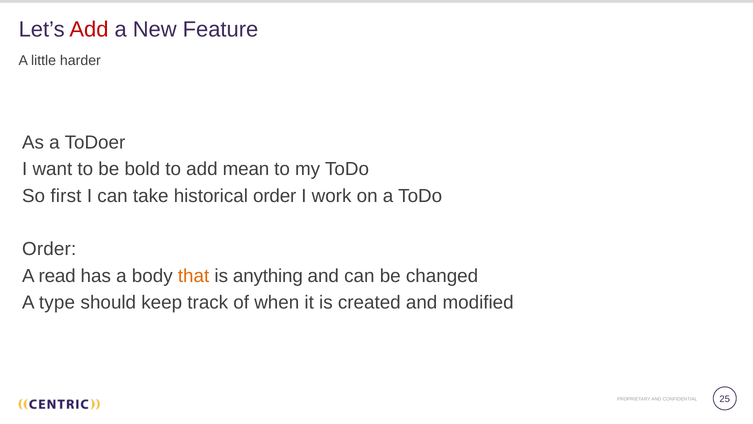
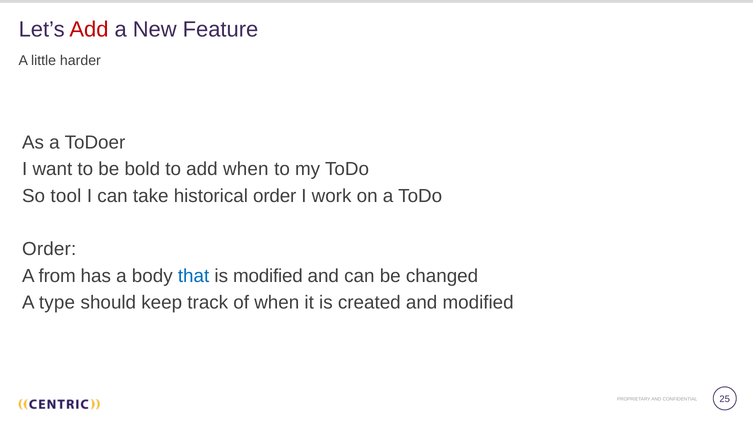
add mean: mean -> when (246, 169)
first: first -> tool (66, 196)
read: read -> from (57, 276)
that colour: orange -> blue (194, 276)
is anything: anything -> modified (268, 276)
